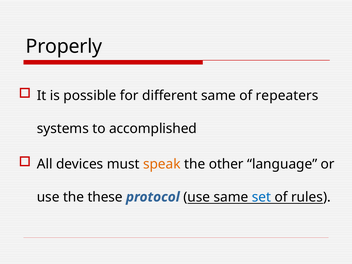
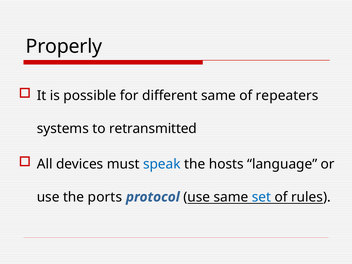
accomplished: accomplished -> retransmitted (153, 129)
speak colour: orange -> blue (162, 164)
other: other -> hosts (226, 164)
these: these -> ports (105, 197)
